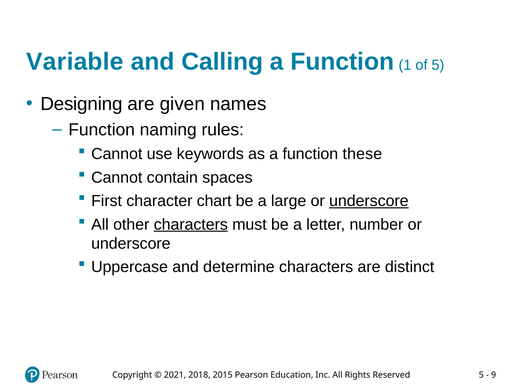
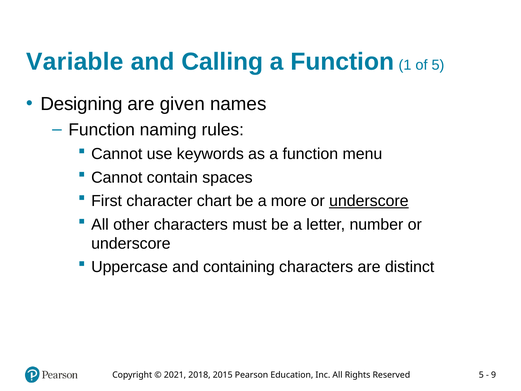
these: these -> menu (362, 154)
large: large -> more (289, 201)
characters underline: present -> none (191, 224)
determine: determine -> containing (239, 267)
